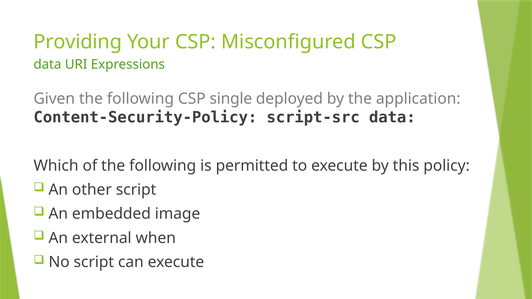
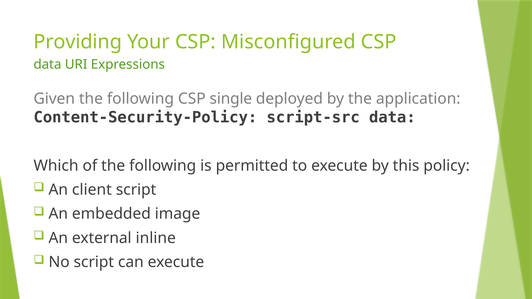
other: other -> client (92, 190)
when: when -> inline (156, 238)
